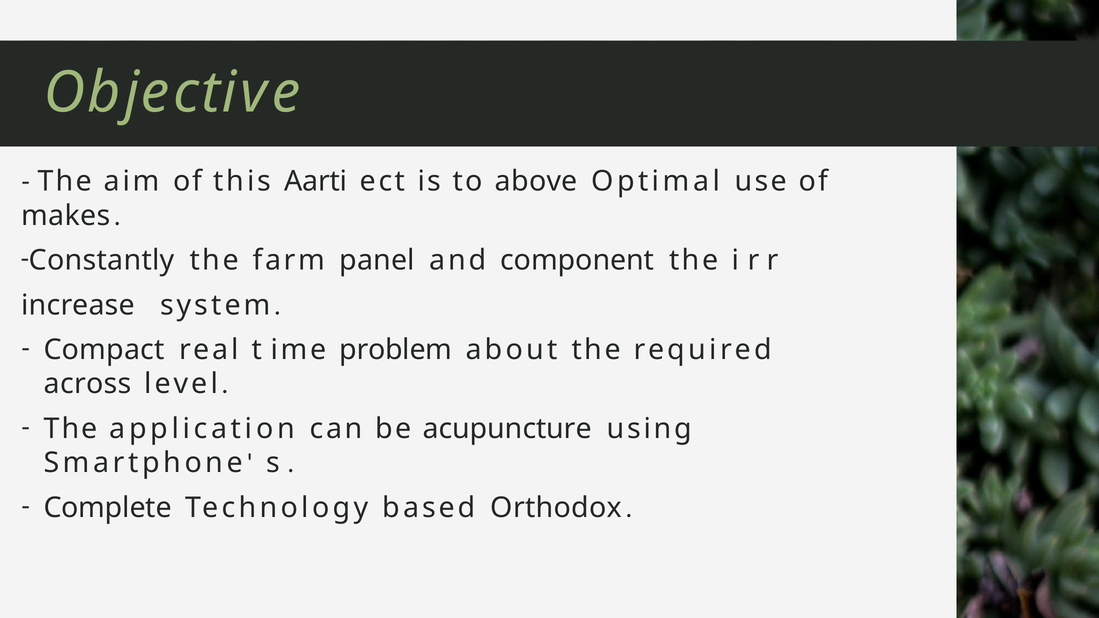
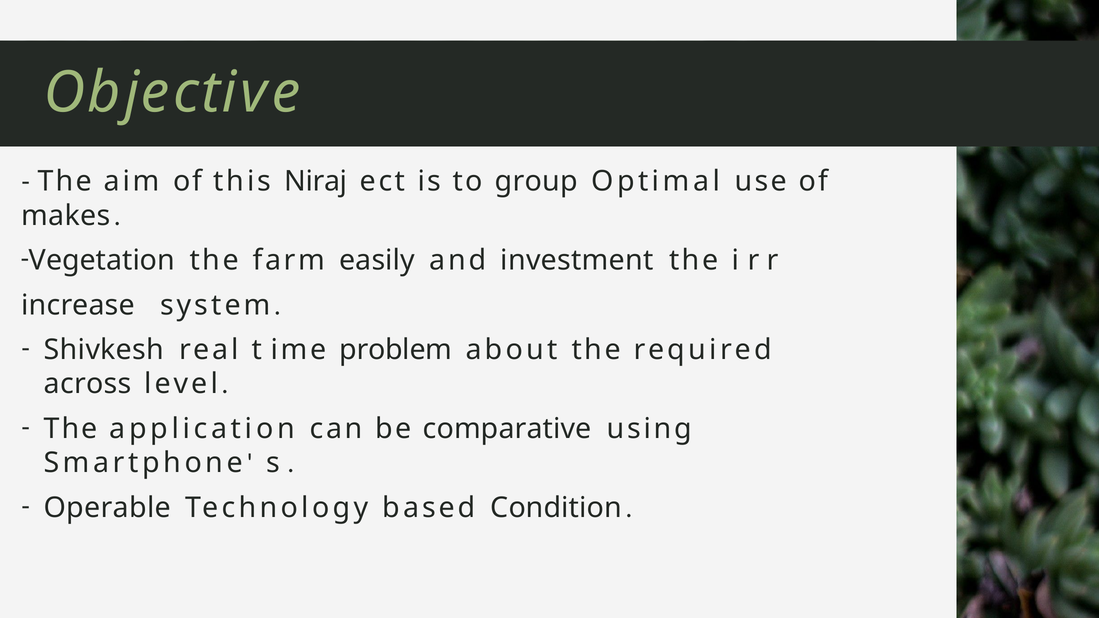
Aarti: Aarti -> Niraj (316, 181)
above: above -> group (536, 181)
Constantly: Constantly -> Vegetation (102, 261)
panel: panel -> easily (377, 261)
component: component -> investment (577, 261)
Compact: Compact -> Shivkesh (104, 350)
acupuncture: acupuncture -> comparative (507, 429)
Complete: Complete -> Operable (107, 508)
Orthodox: Orthodox -> Condition (556, 508)
